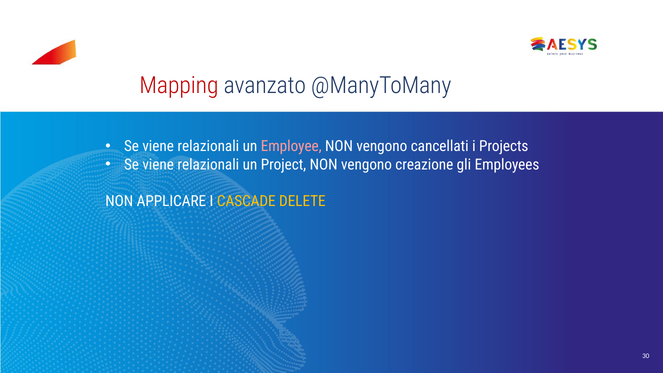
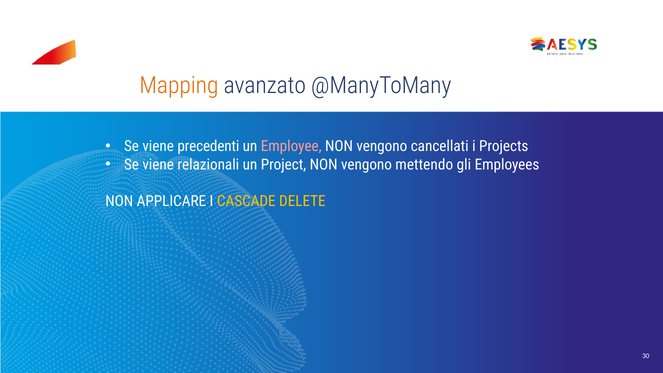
Mapping colour: red -> orange (179, 85)
relazionali: relazionali -> precedenti (208, 146)
creazione: creazione -> mettendo (424, 165)
